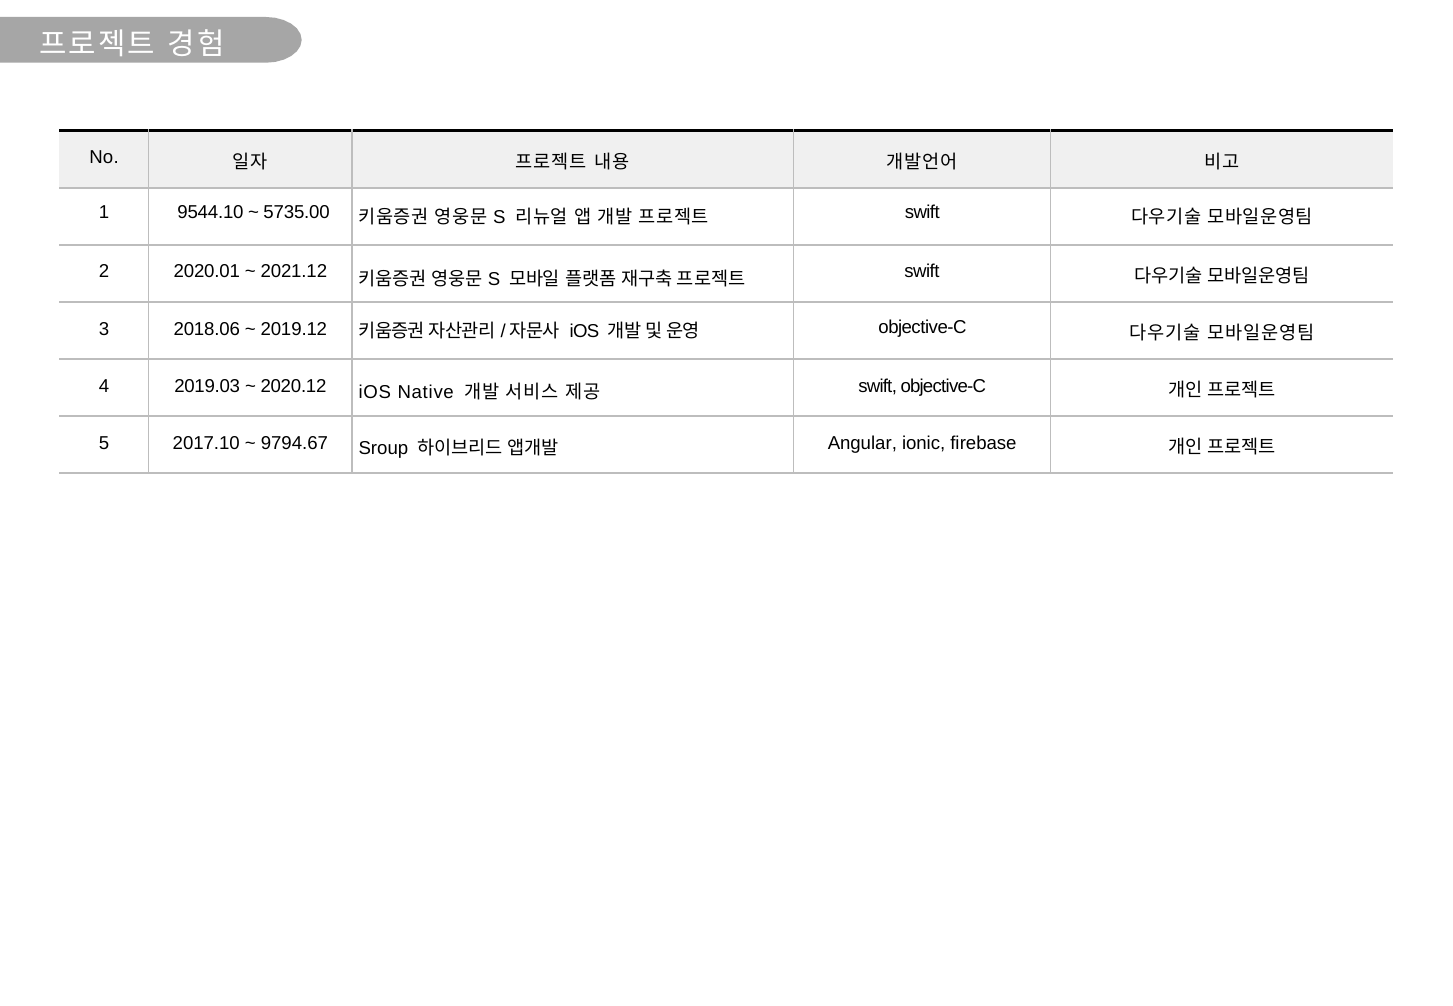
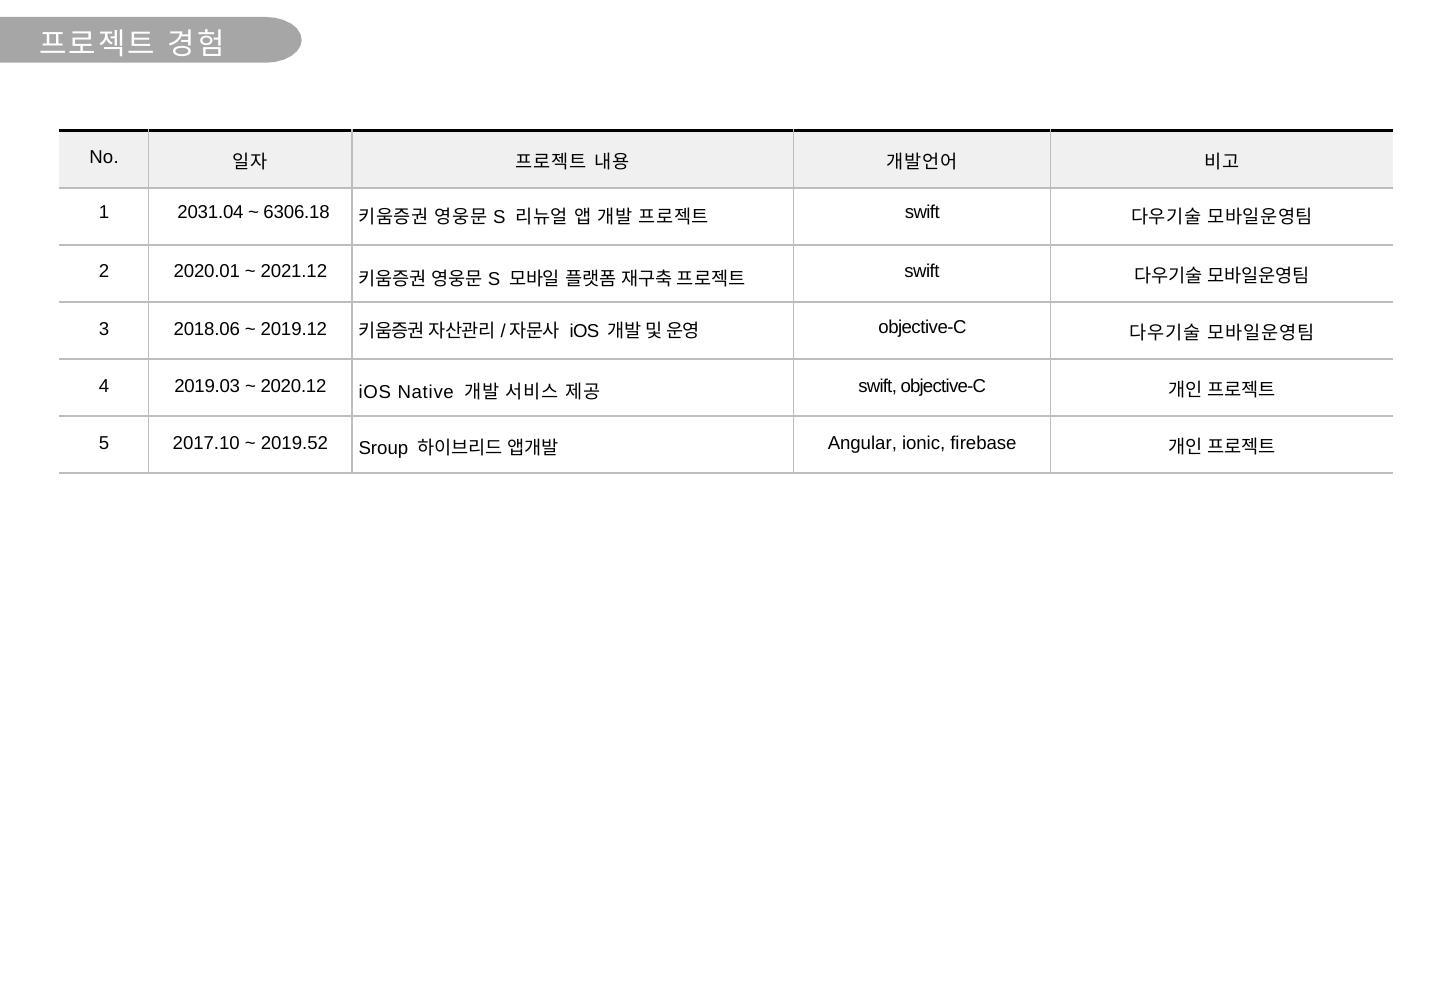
9544.10: 9544.10 -> 2031.04 (210, 213)
5735.00: 5735.00 -> 6306.18 (297, 213)
9794.67: 9794.67 -> 2019.52 (294, 443)
